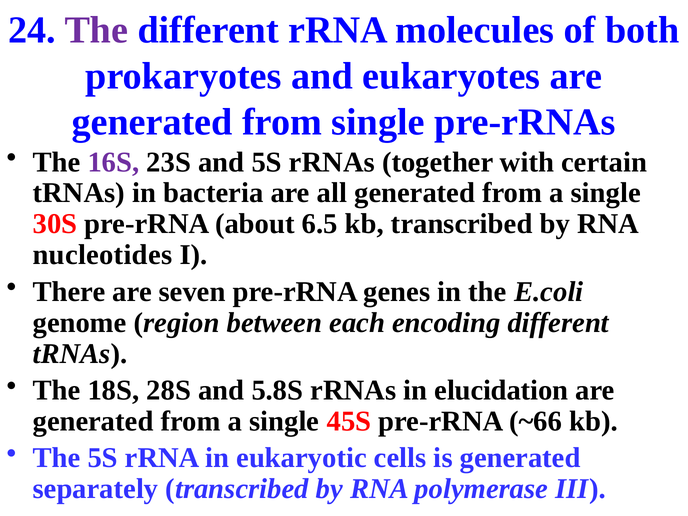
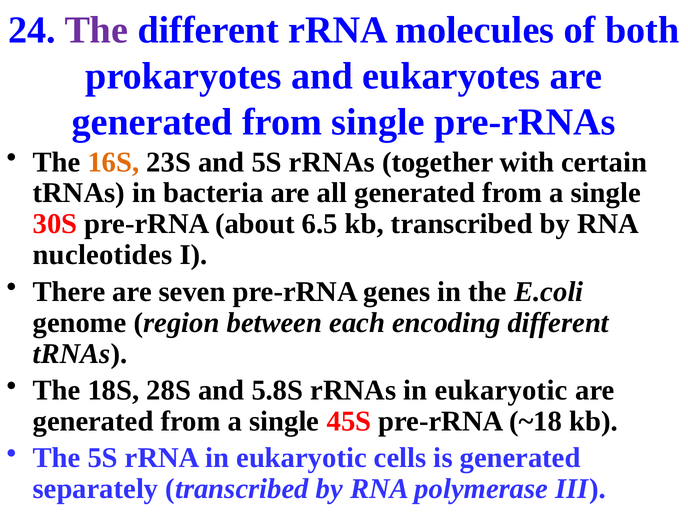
16S colour: purple -> orange (113, 162)
rRNAs in elucidation: elucidation -> eukaryotic (501, 390)
~66: ~66 -> ~18 (536, 421)
